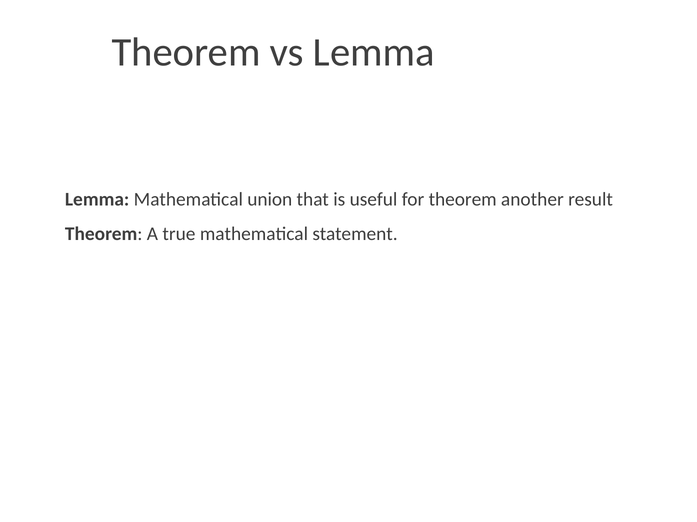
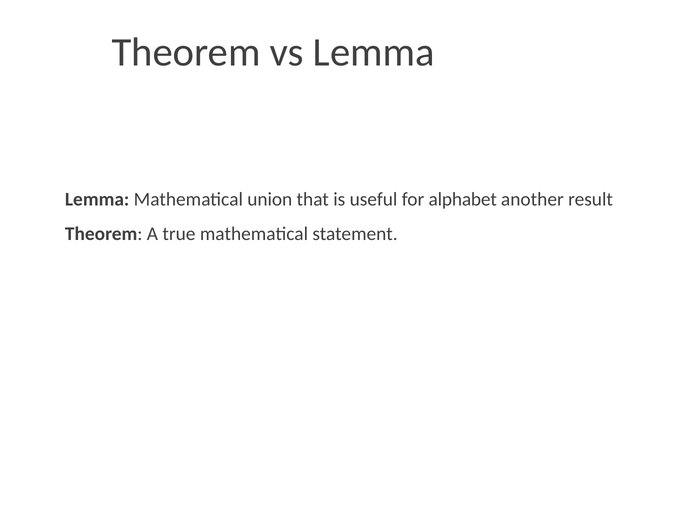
for theorem: theorem -> alphabet (463, 200)
